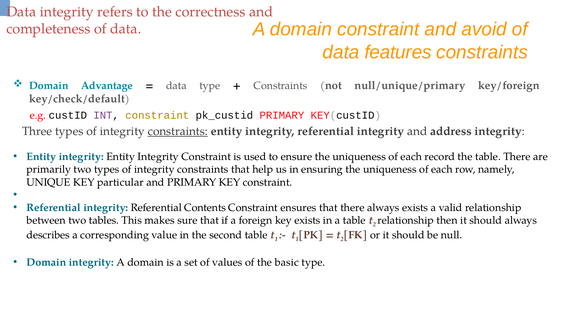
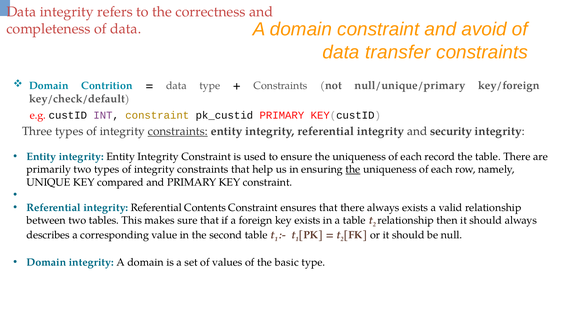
features: features -> transfer (398, 52)
Advantage: Advantage -> Contrition (107, 86)
address: address -> security (451, 131)
the underline: none -> present (353, 170)
particular: particular -> compared (120, 182)
